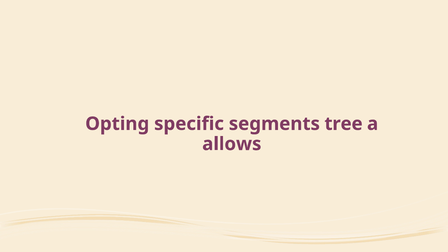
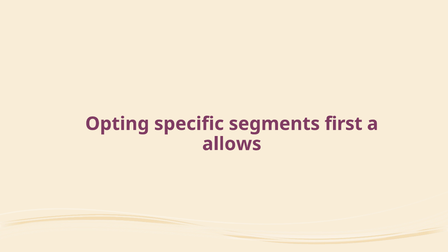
tree: tree -> first (344, 124)
